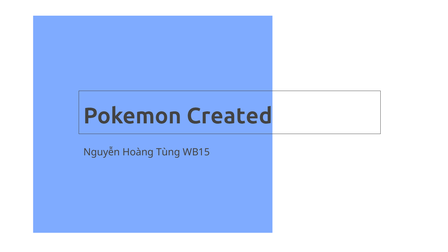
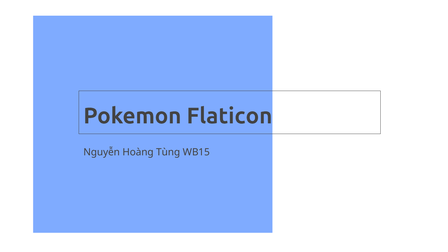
Created: Created -> Flaticon (229, 116)
